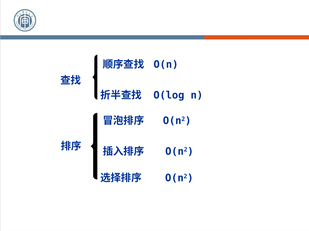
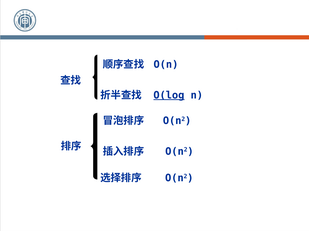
O(log underline: none -> present (169, 96)
